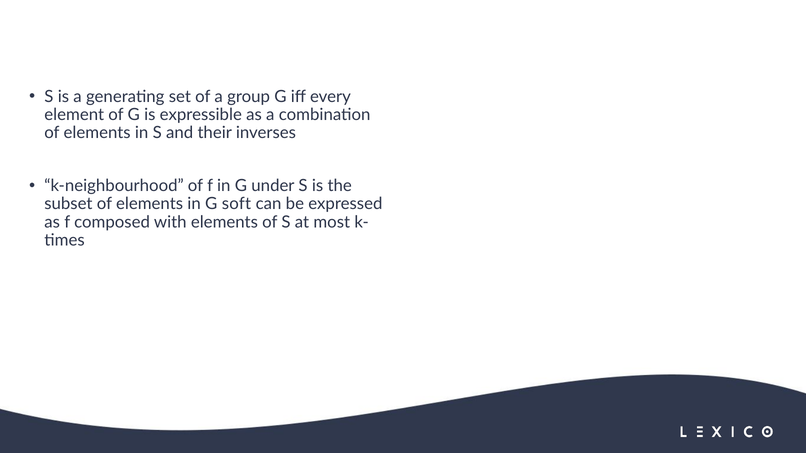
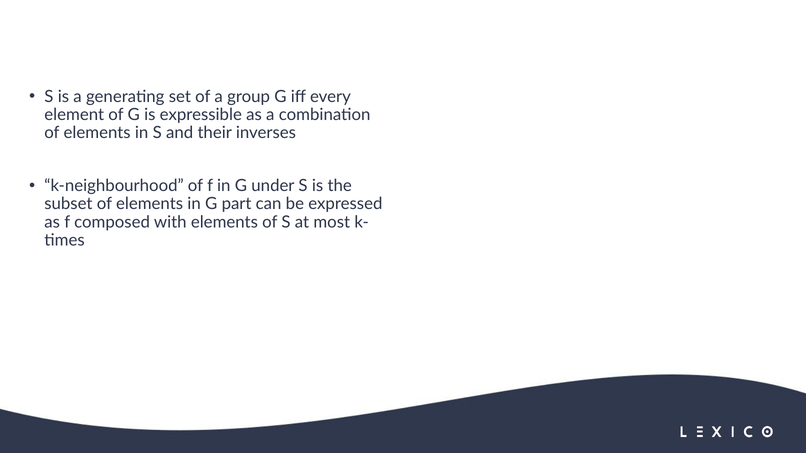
soft: soft -> part (237, 204)
